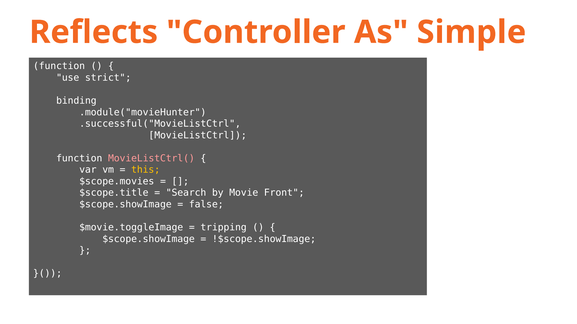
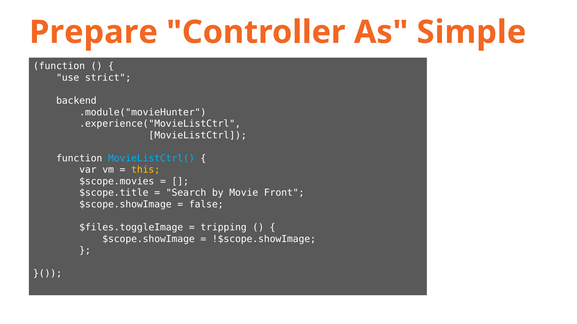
Reflects: Reflects -> Prepare (94, 32)
binding: binding -> backend (76, 101)
.successful("MovieListCtrl: .successful("MovieListCtrl -> .experience("MovieListCtrl (160, 124)
MovieListCtrl( colour: pink -> light blue (151, 159)
$movie.toggleImage: $movie.toggleImage -> $files.toggleImage (131, 228)
